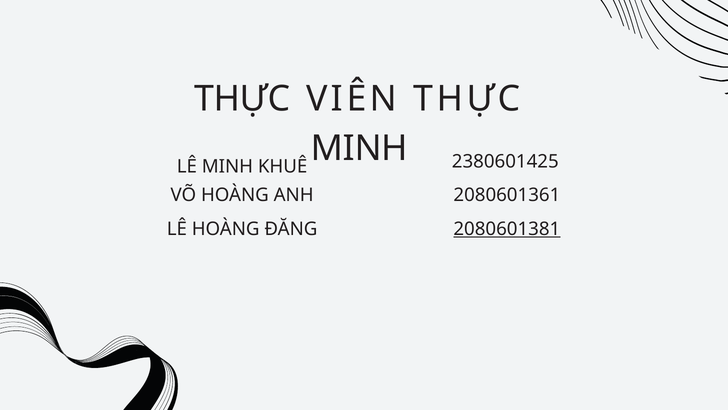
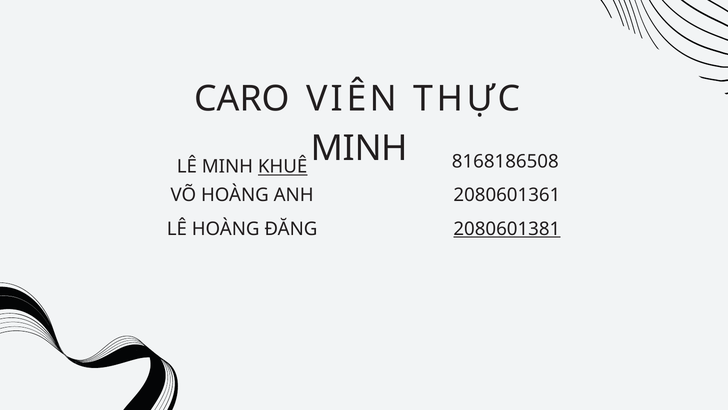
THỰC: THỰC -> CARO (242, 99)
2380601425: 2380601425 -> 8168186508 (505, 161)
KHUÊ underline: none -> present (283, 167)
